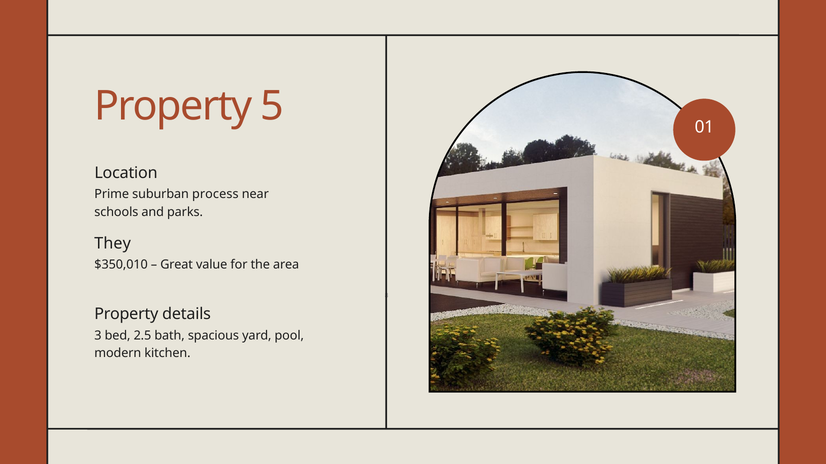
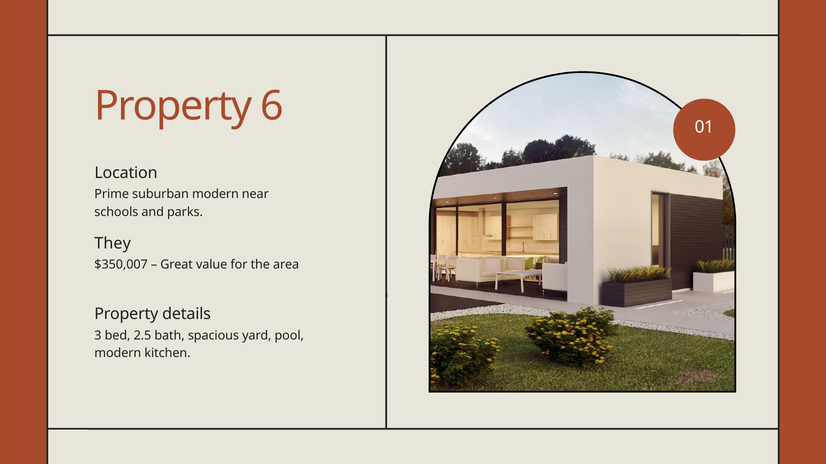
5: 5 -> 6 (272, 106)
suburban process: process -> modern (215, 194)
$350,010: $350,010 -> $350,007 (121, 265)
